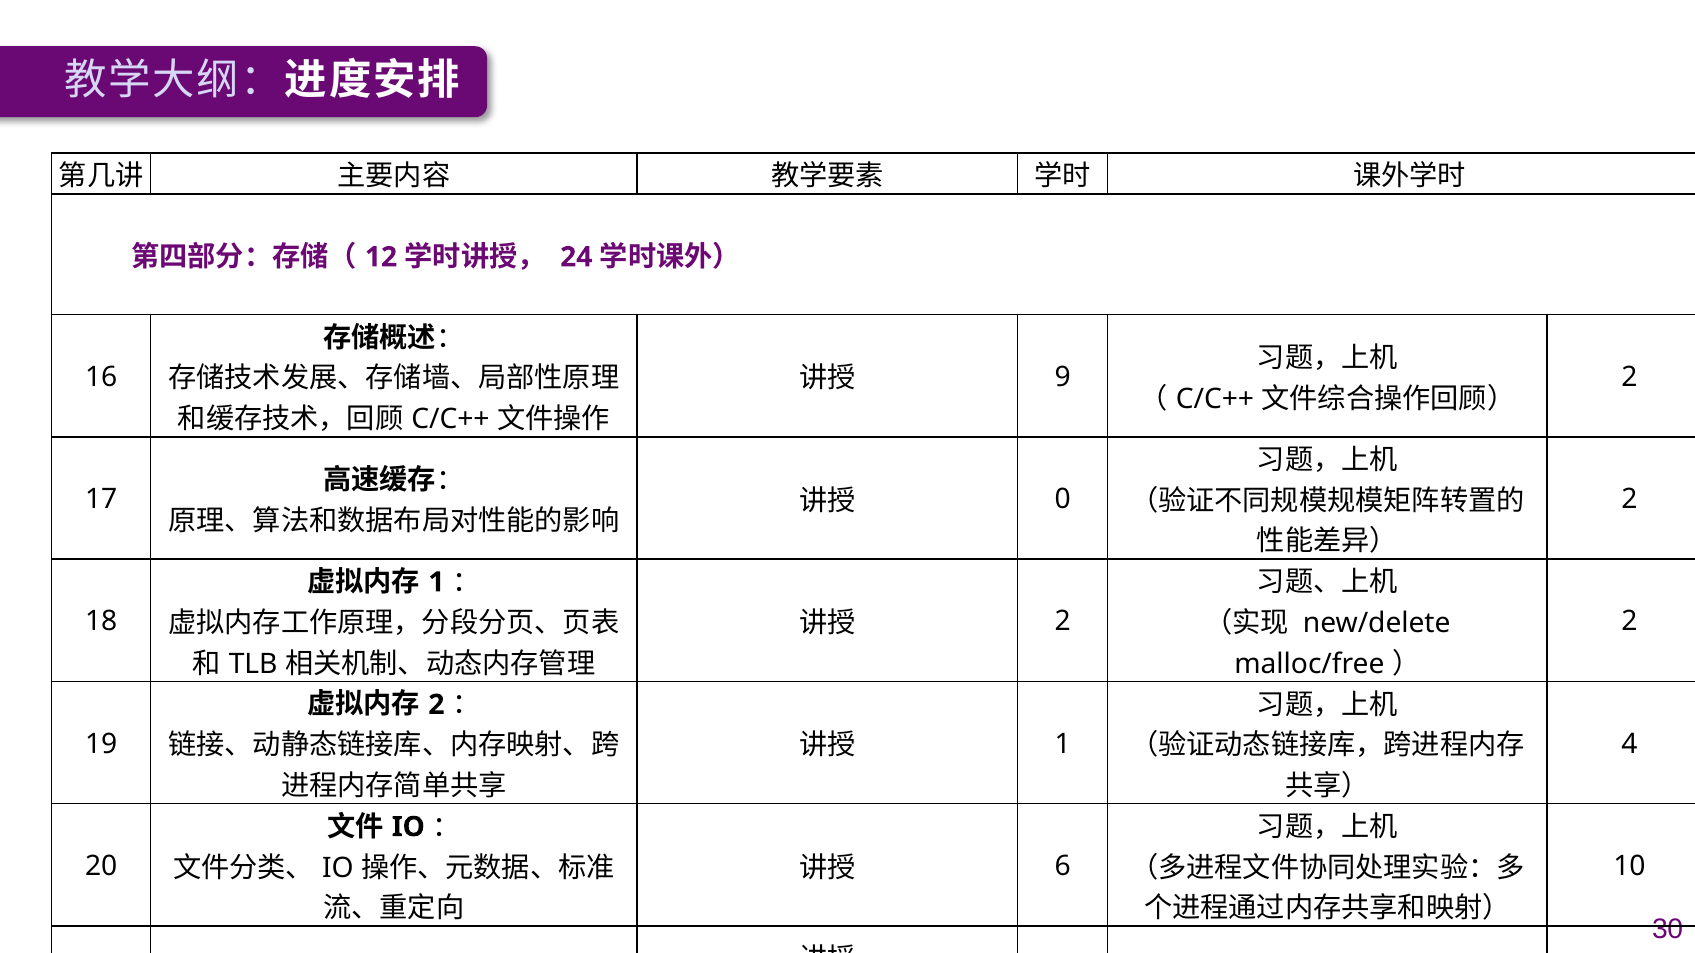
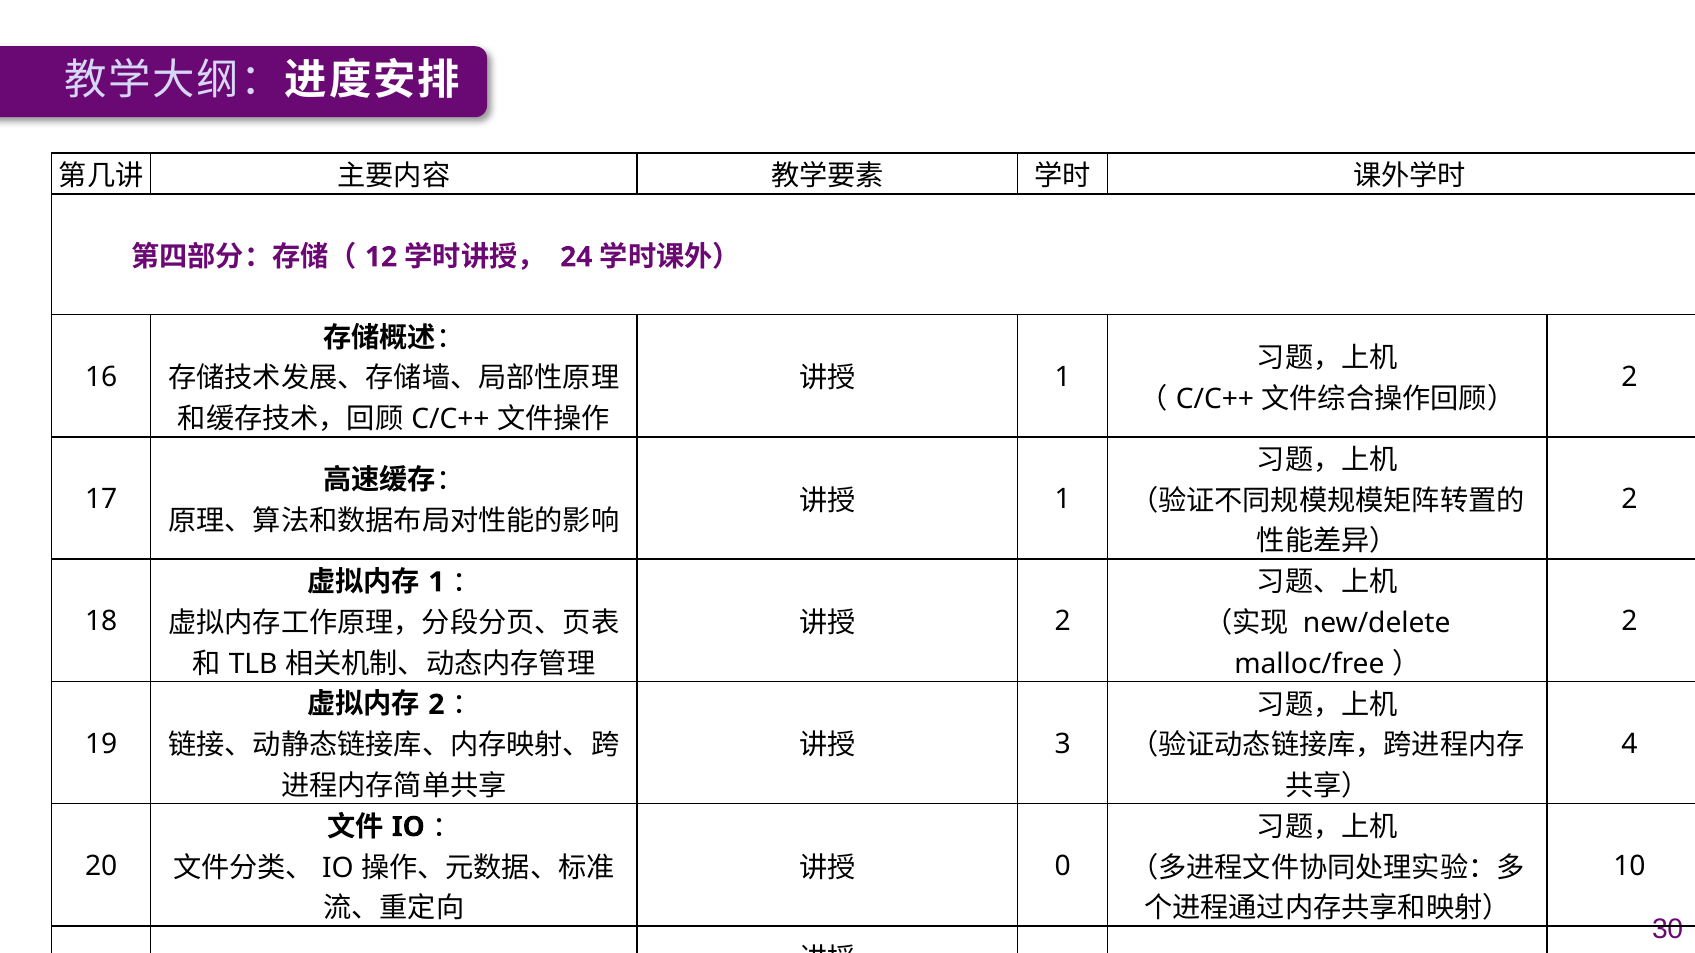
9: 9 -> 1 (1063, 377)
0: 0 -> 1 (1063, 500)
1: 1 -> 3 (1063, 744)
6: 6 -> 0 (1063, 867)
